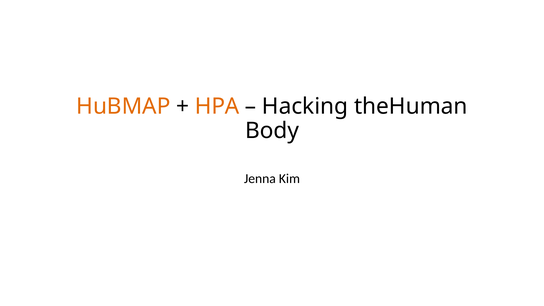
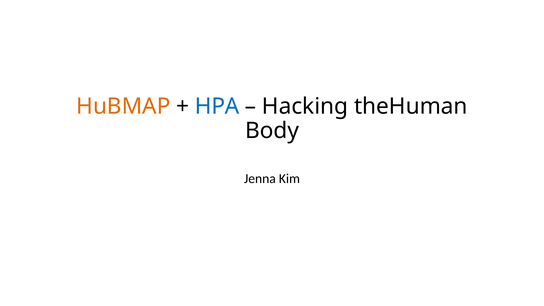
HPA colour: orange -> blue (217, 106)
